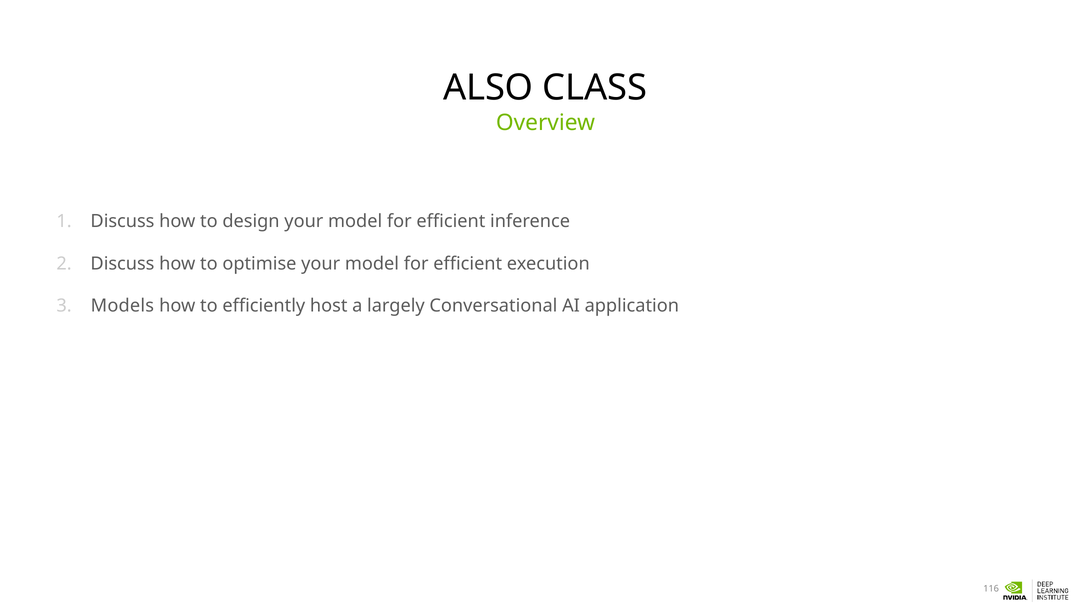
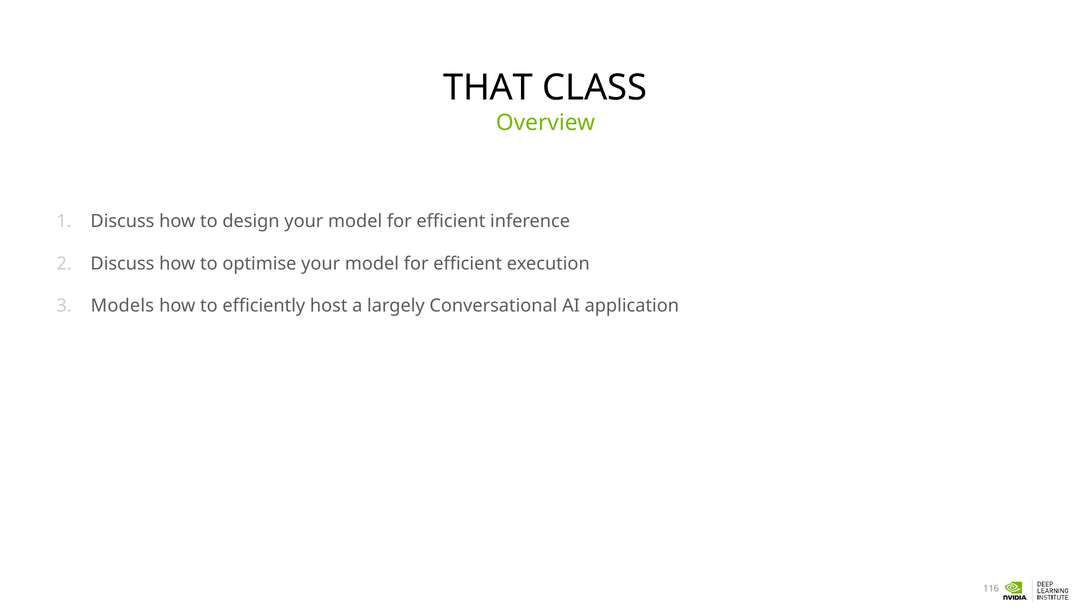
ALSO: ALSO -> THAT (488, 88)
